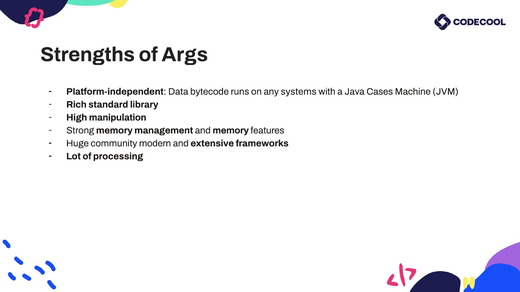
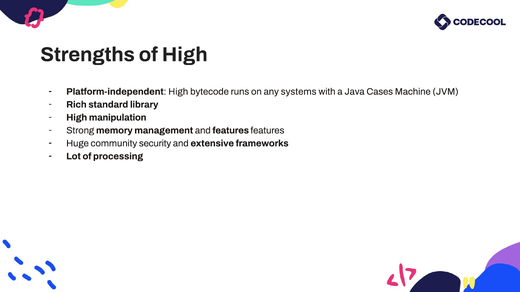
of Args: Args -> High (185, 55)
Platform-independent Data: Data -> High (178, 92)
and memory: memory -> features (231, 131)
modern: modern -> security (155, 144)
